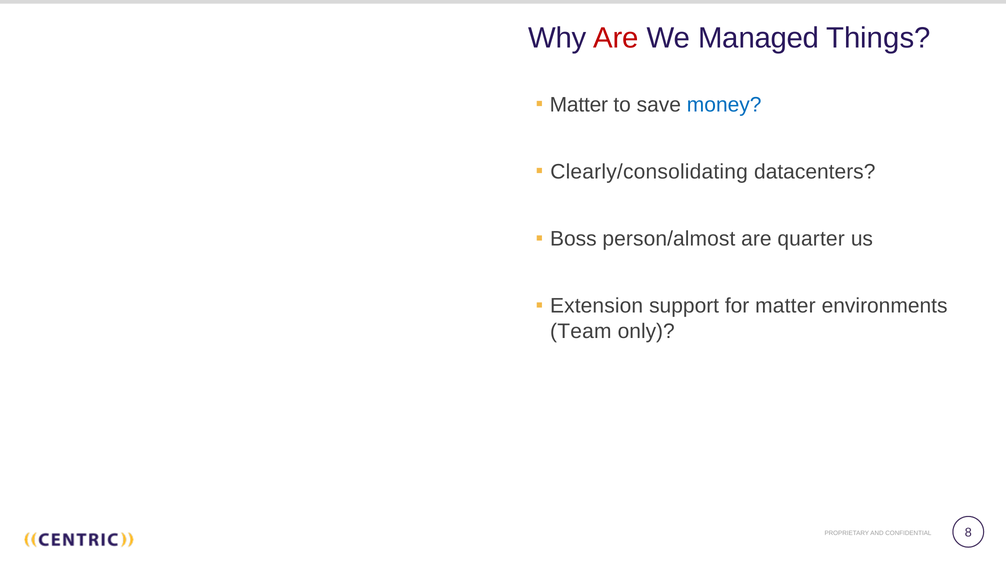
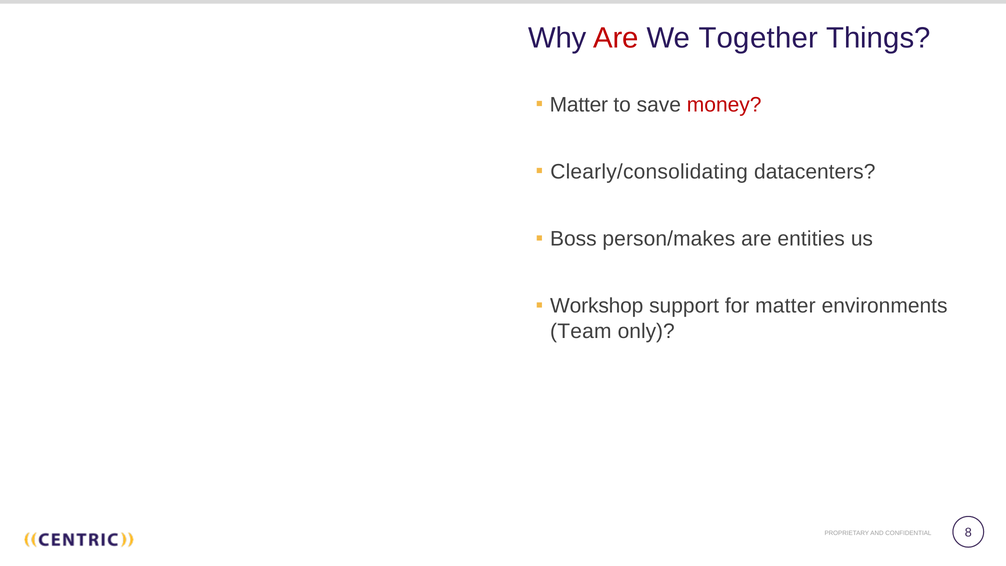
Managed: Managed -> Together (758, 38)
money colour: blue -> red (724, 105)
person/almost: person/almost -> person/makes (669, 239)
quarter: quarter -> entities (811, 239)
Extension: Extension -> Workshop (597, 306)
